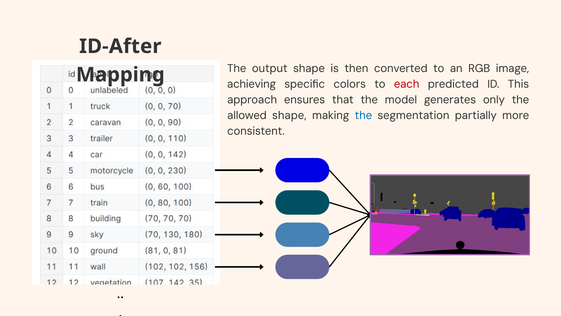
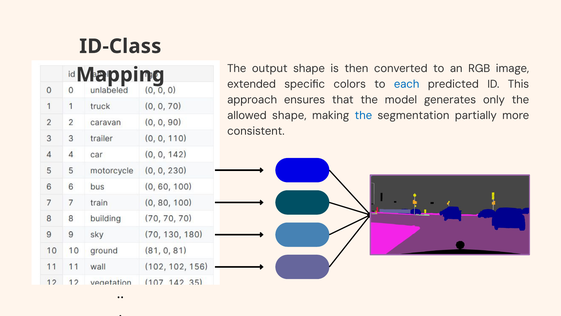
ID-After: ID-After -> ID-Class (120, 46)
achieving: achieving -> extended (252, 84)
each colour: red -> blue (407, 84)
